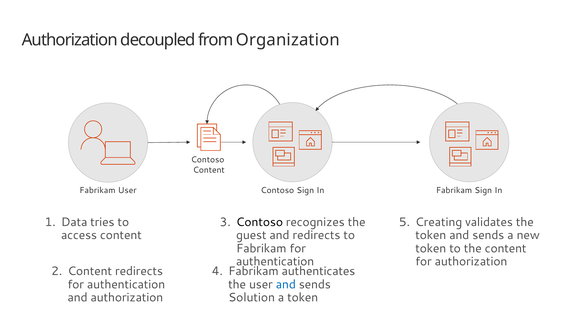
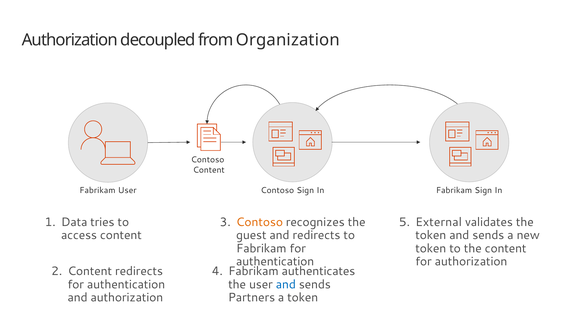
Contoso colour: black -> orange (259, 222)
Creating: Creating -> External (439, 222)
Solution: Solution -> Partners (252, 298)
